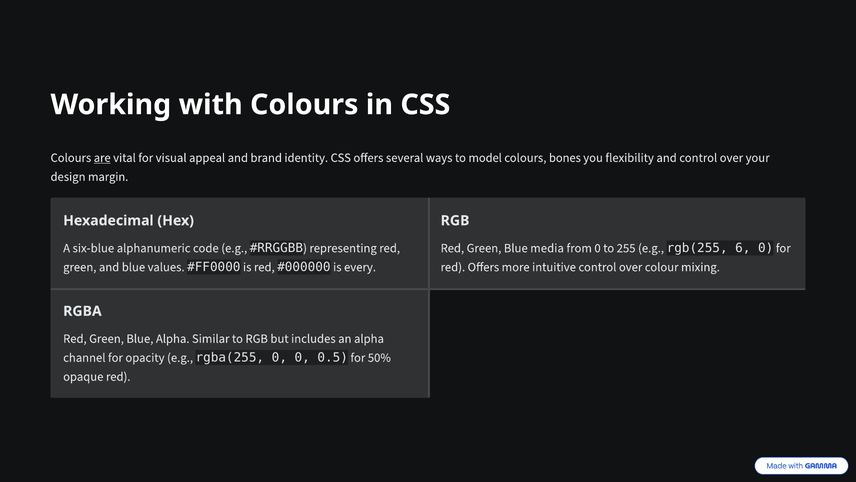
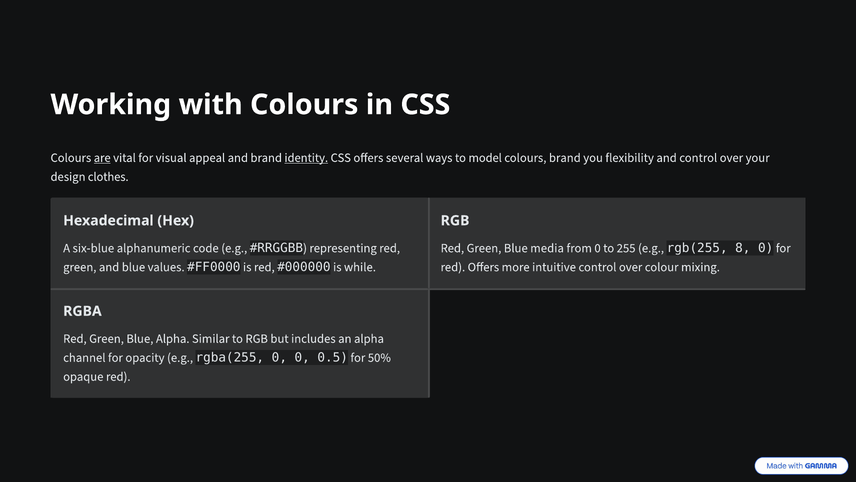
identity underline: none -> present (306, 158)
colours bones: bones -> brand (565, 158)
margin: margin -> clothes (108, 177)
6: 6 -> 8 (743, 248)
every: every -> while (360, 267)
